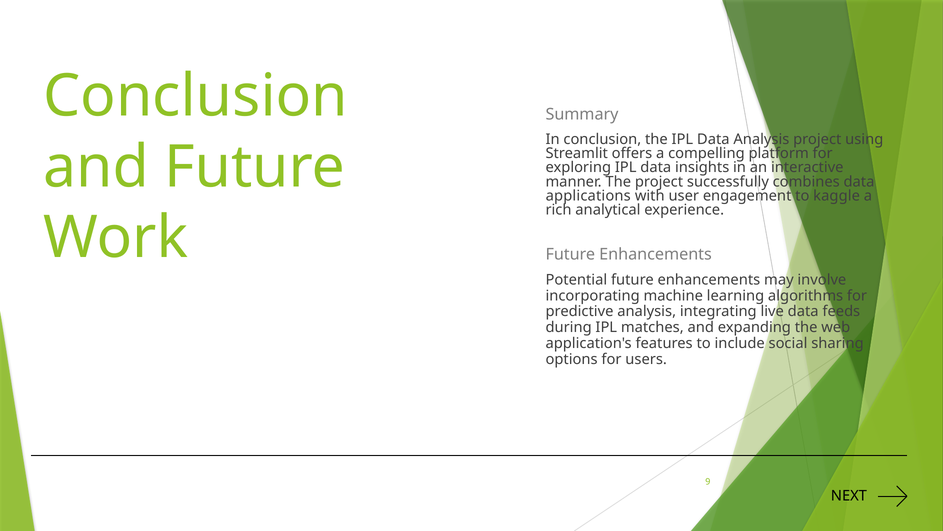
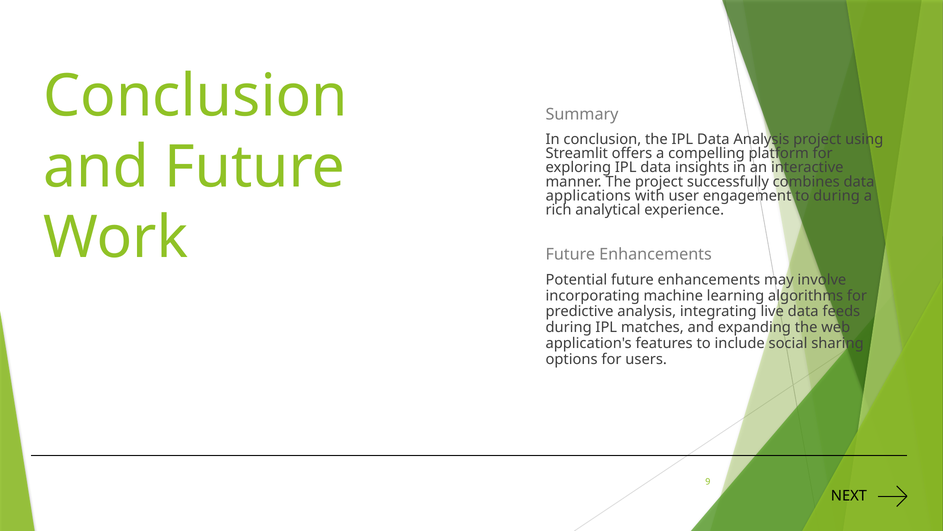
to kaggle: kaggle -> during (837, 196)
